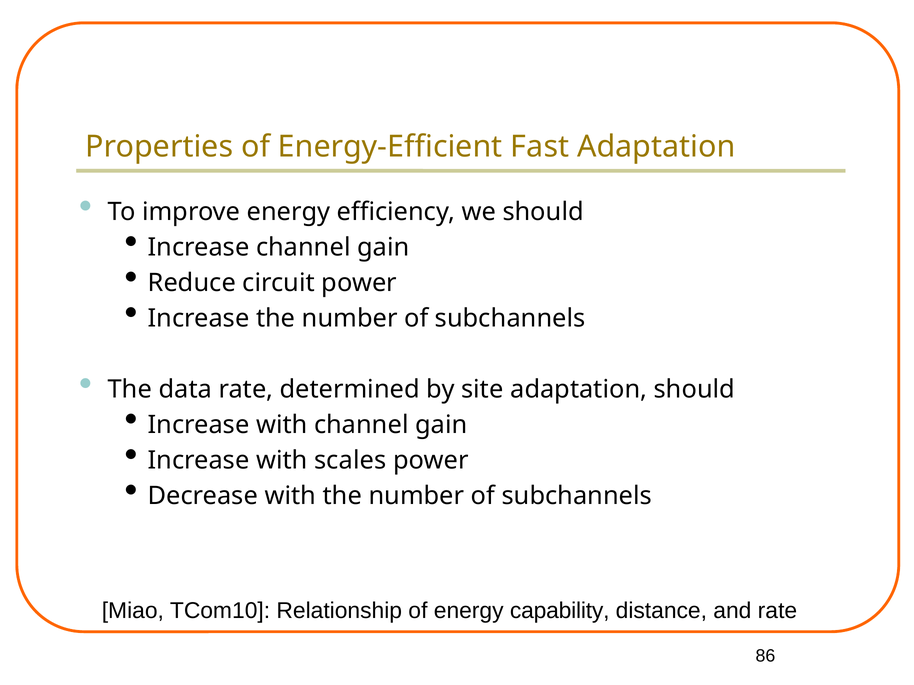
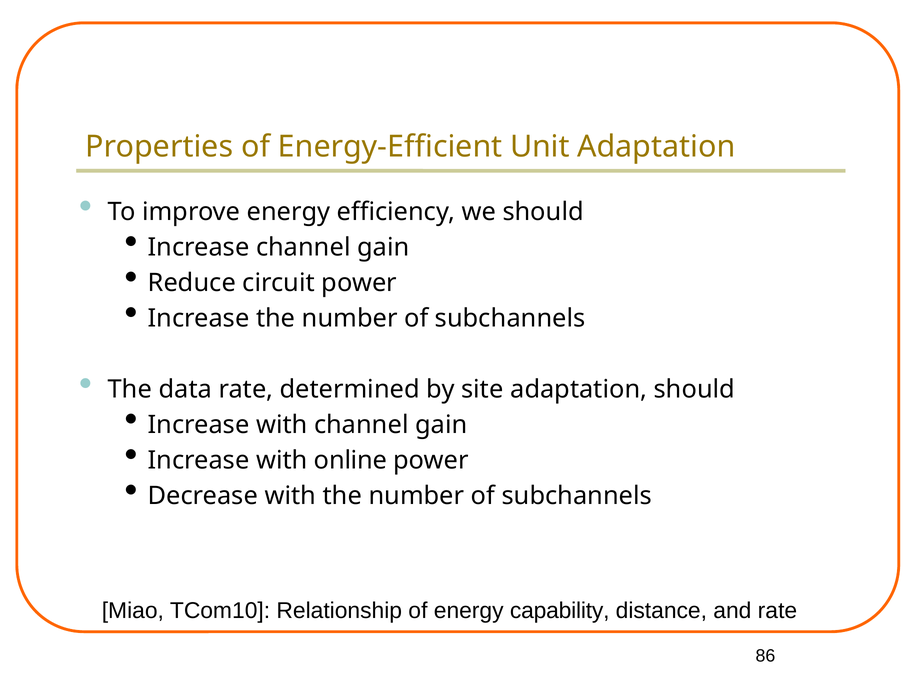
Fast: Fast -> Unit (540, 147)
scales: scales -> online (350, 461)
